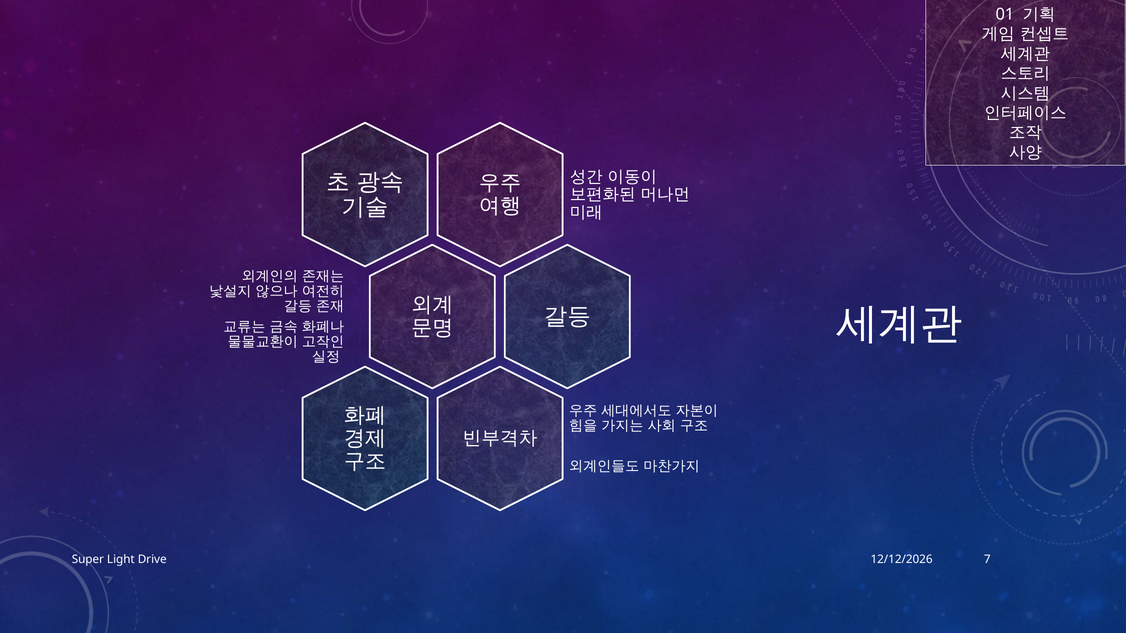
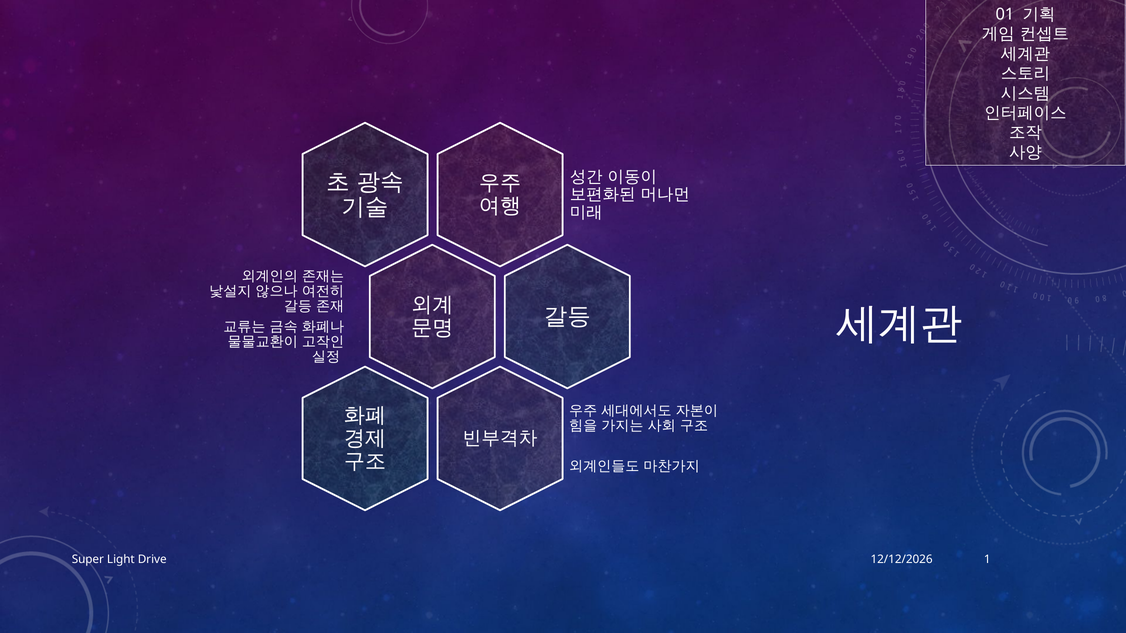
7: 7 -> 1 (987, 560)
